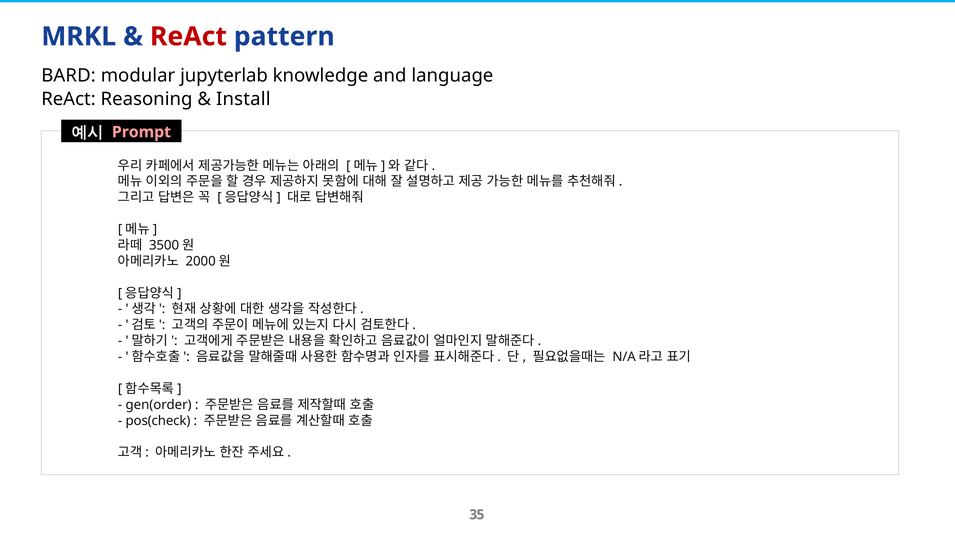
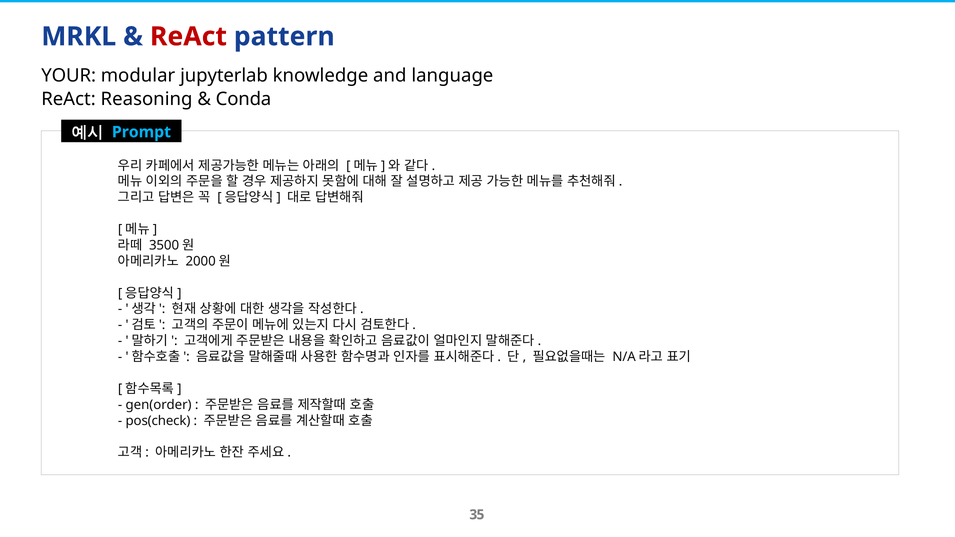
BARD: BARD -> YOUR (69, 76)
Install: Install -> Conda (244, 99)
Prompt colour: pink -> light blue (141, 132)
